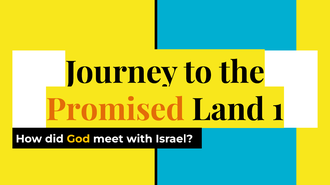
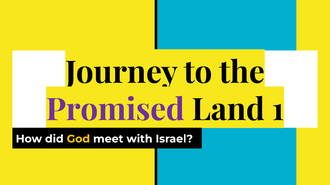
Promised colour: orange -> purple (115, 110)
